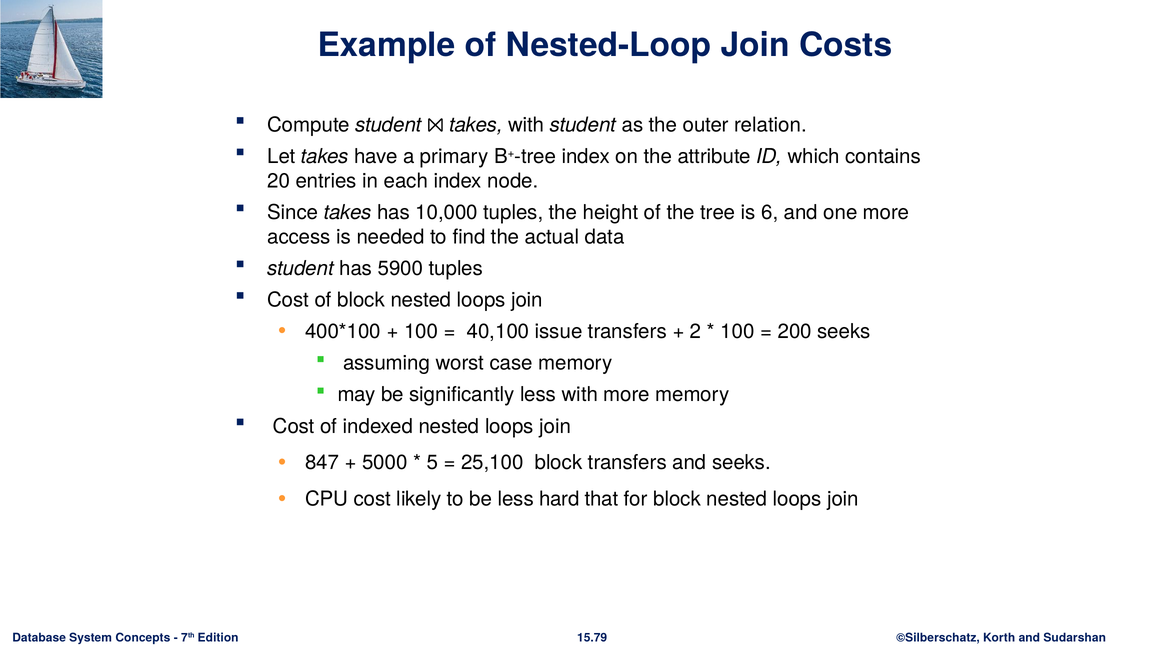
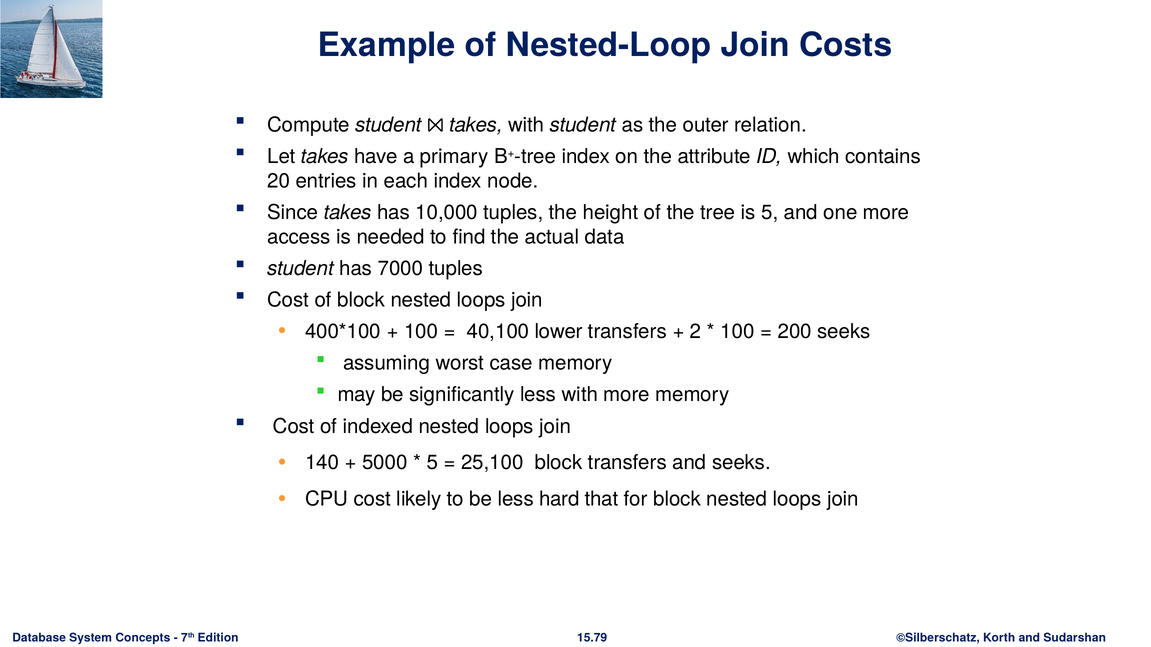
is 6: 6 -> 5 (770, 213)
5900: 5900 -> 7000 (400, 269)
issue: issue -> lower (559, 332)
847: 847 -> 140 (322, 463)
